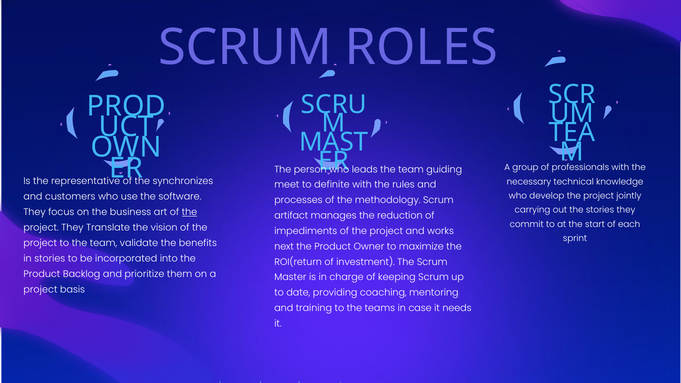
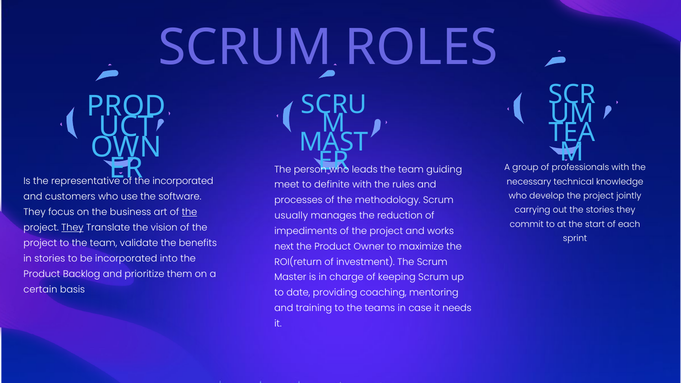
synchronizes: synchronizes -> incorporated (183, 181)
artifact: artifact -> usually (291, 216)
They underline: none -> present (72, 228)
project: project -> certain (40, 290)
